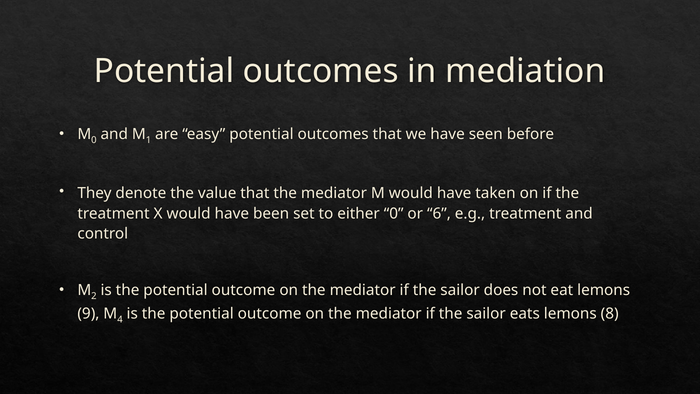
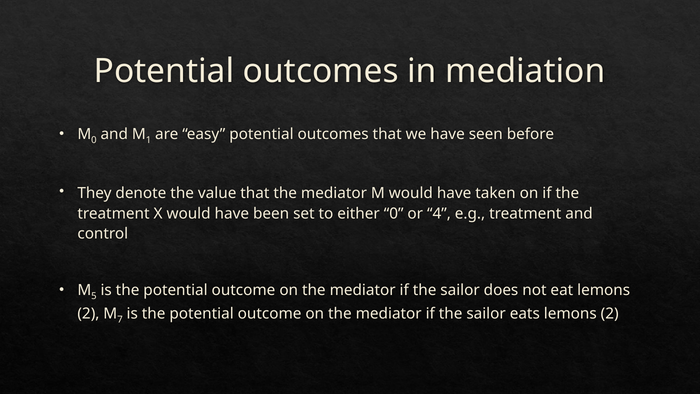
6: 6 -> 4 (439, 213)
2: 2 -> 5 (94, 296)
9: 9 -> 2 (88, 314)
4: 4 -> 7 (120, 320)
eats lemons 8: 8 -> 2 (610, 314)
